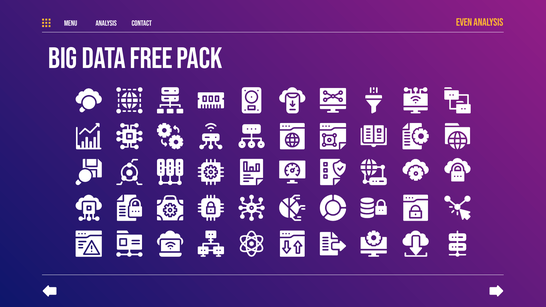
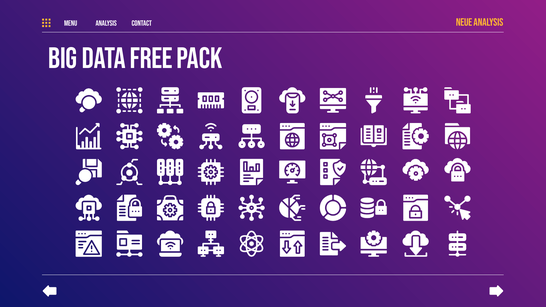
Even: Even -> Neue (464, 22)
